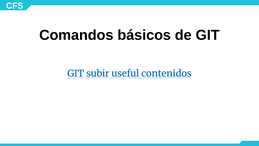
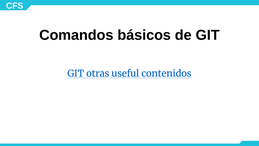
subir: subir -> otras (98, 73)
